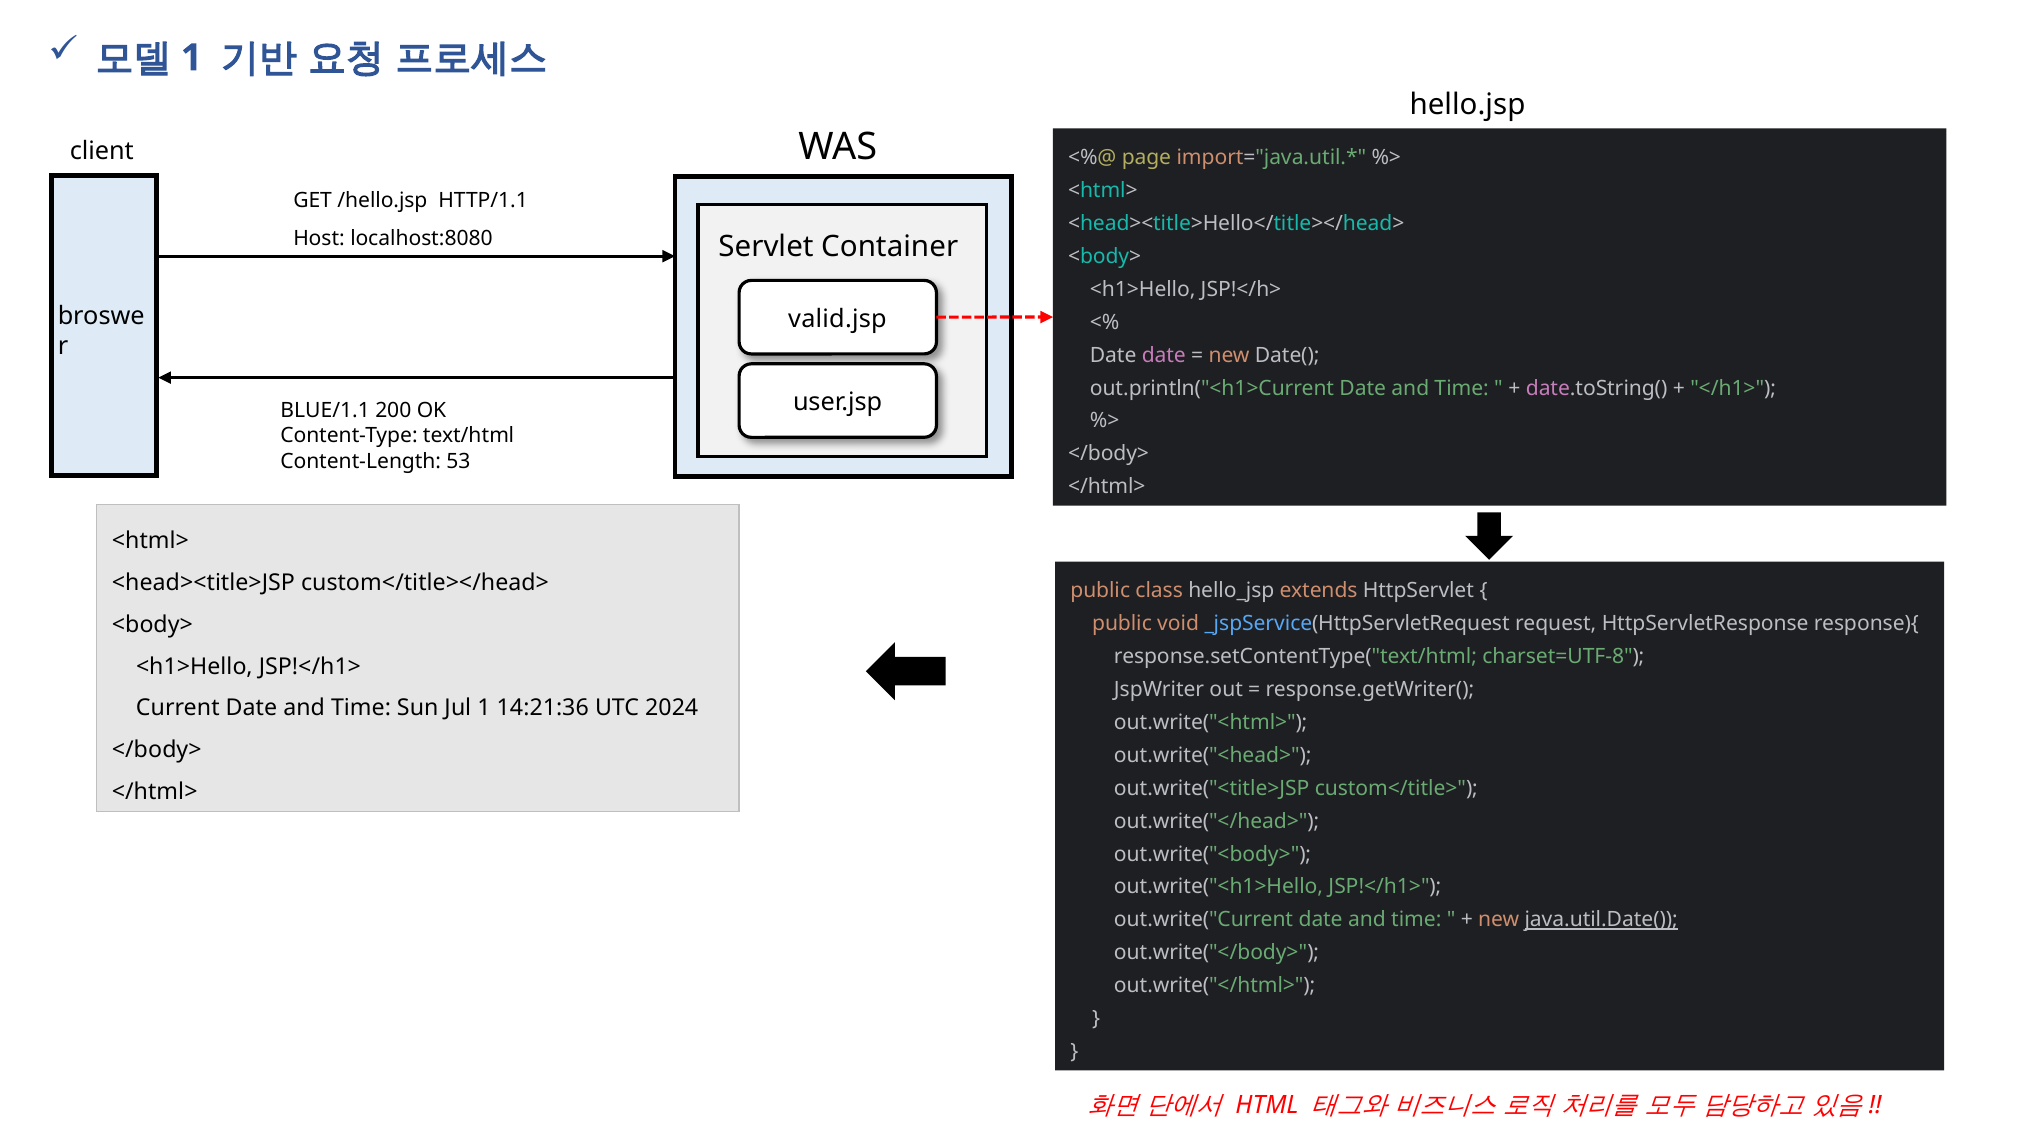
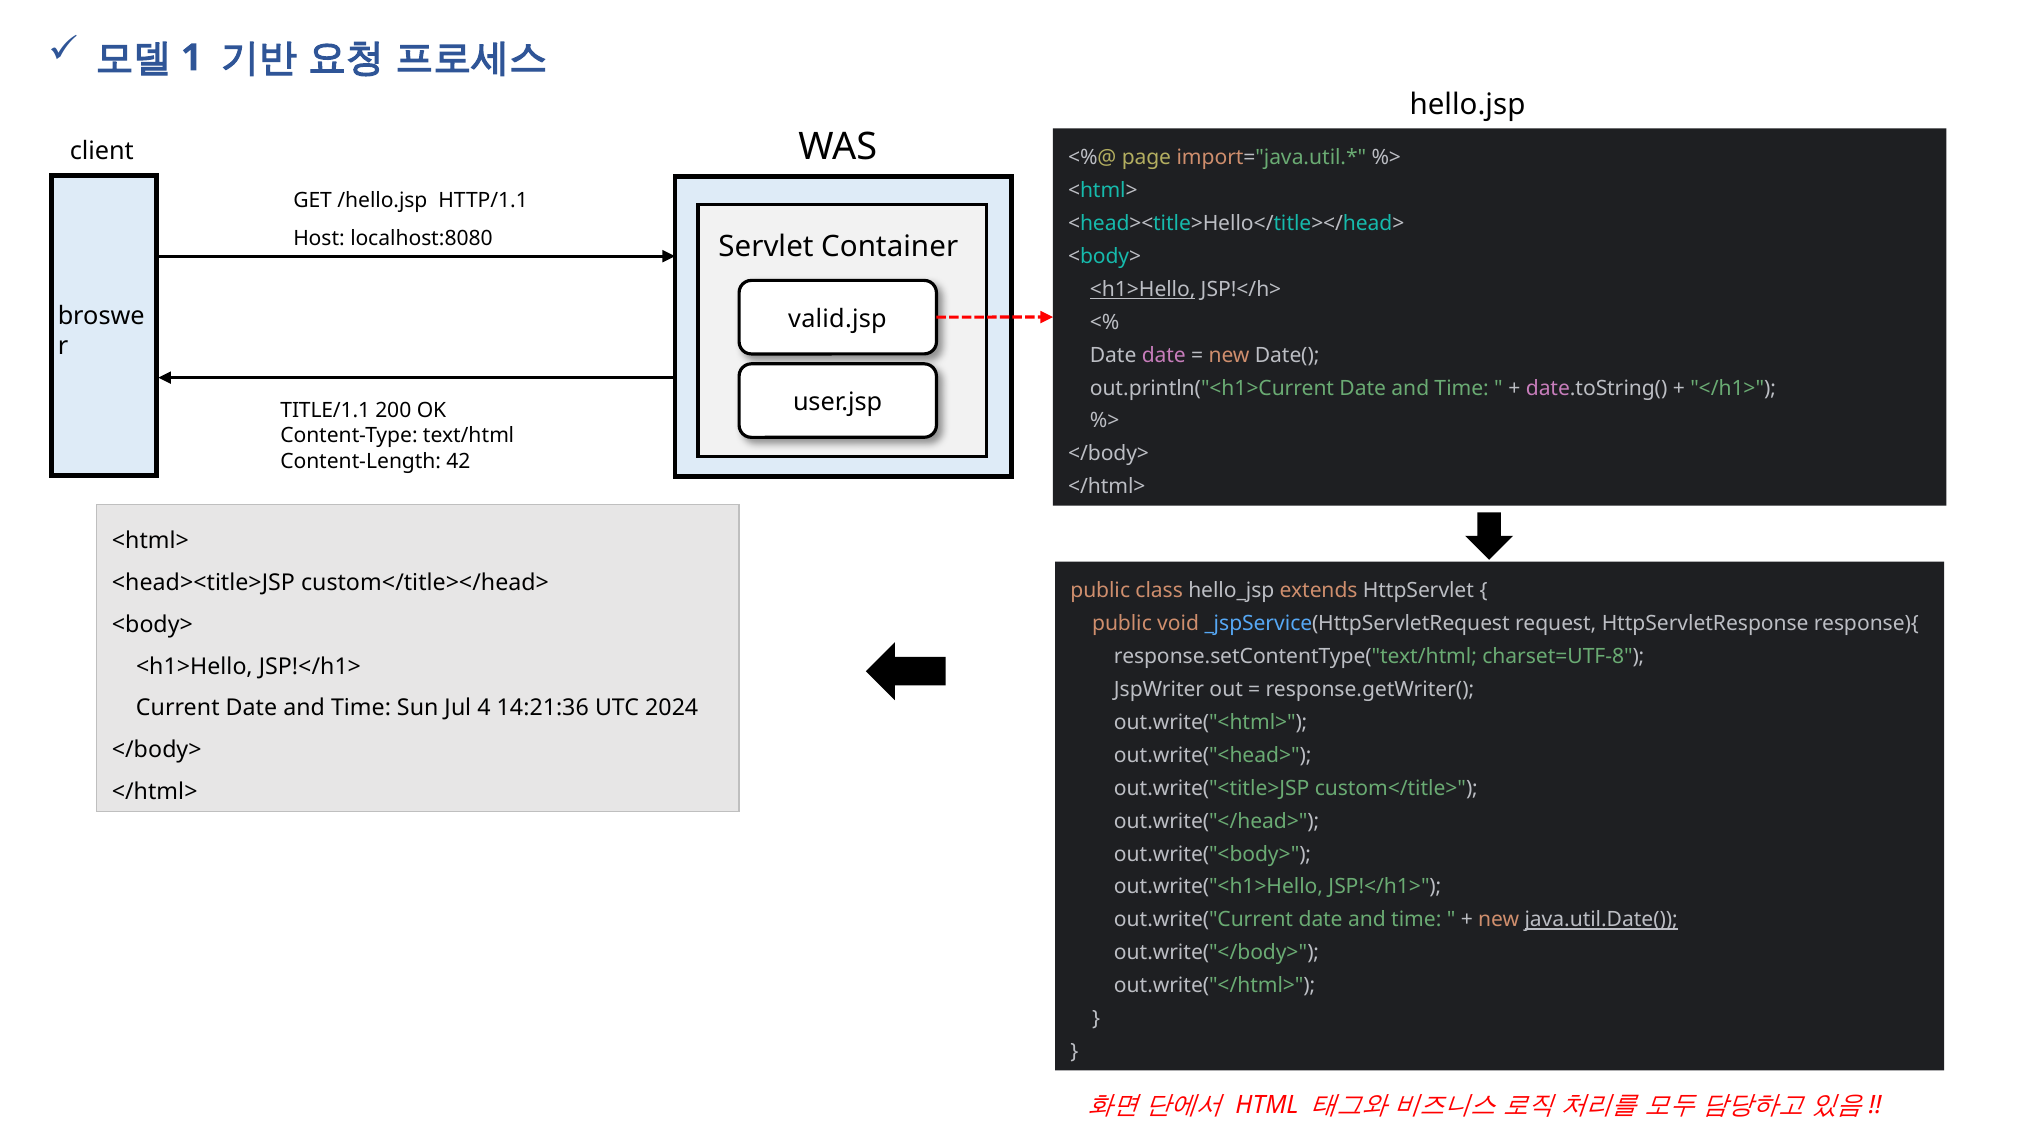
<h1>Hello underline: none -> present (1143, 289)
BLUE/1.1: BLUE/1.1 -> TITLE/1.1 (325, 411)
53: 53 -> 42 (458, 461)
Jul 1: 1 -> 4 (484, 708)
